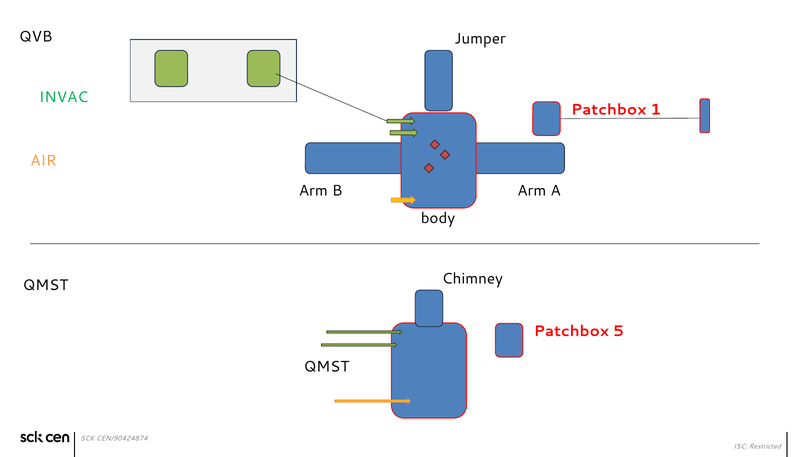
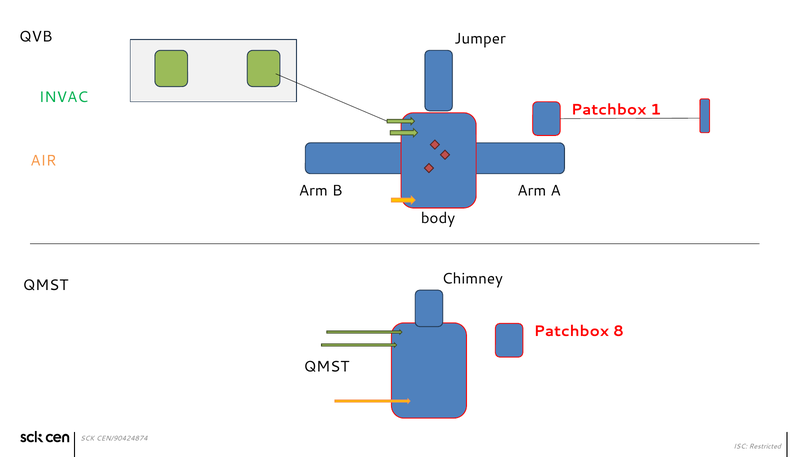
5: 5 -> 8 (618, 331)
